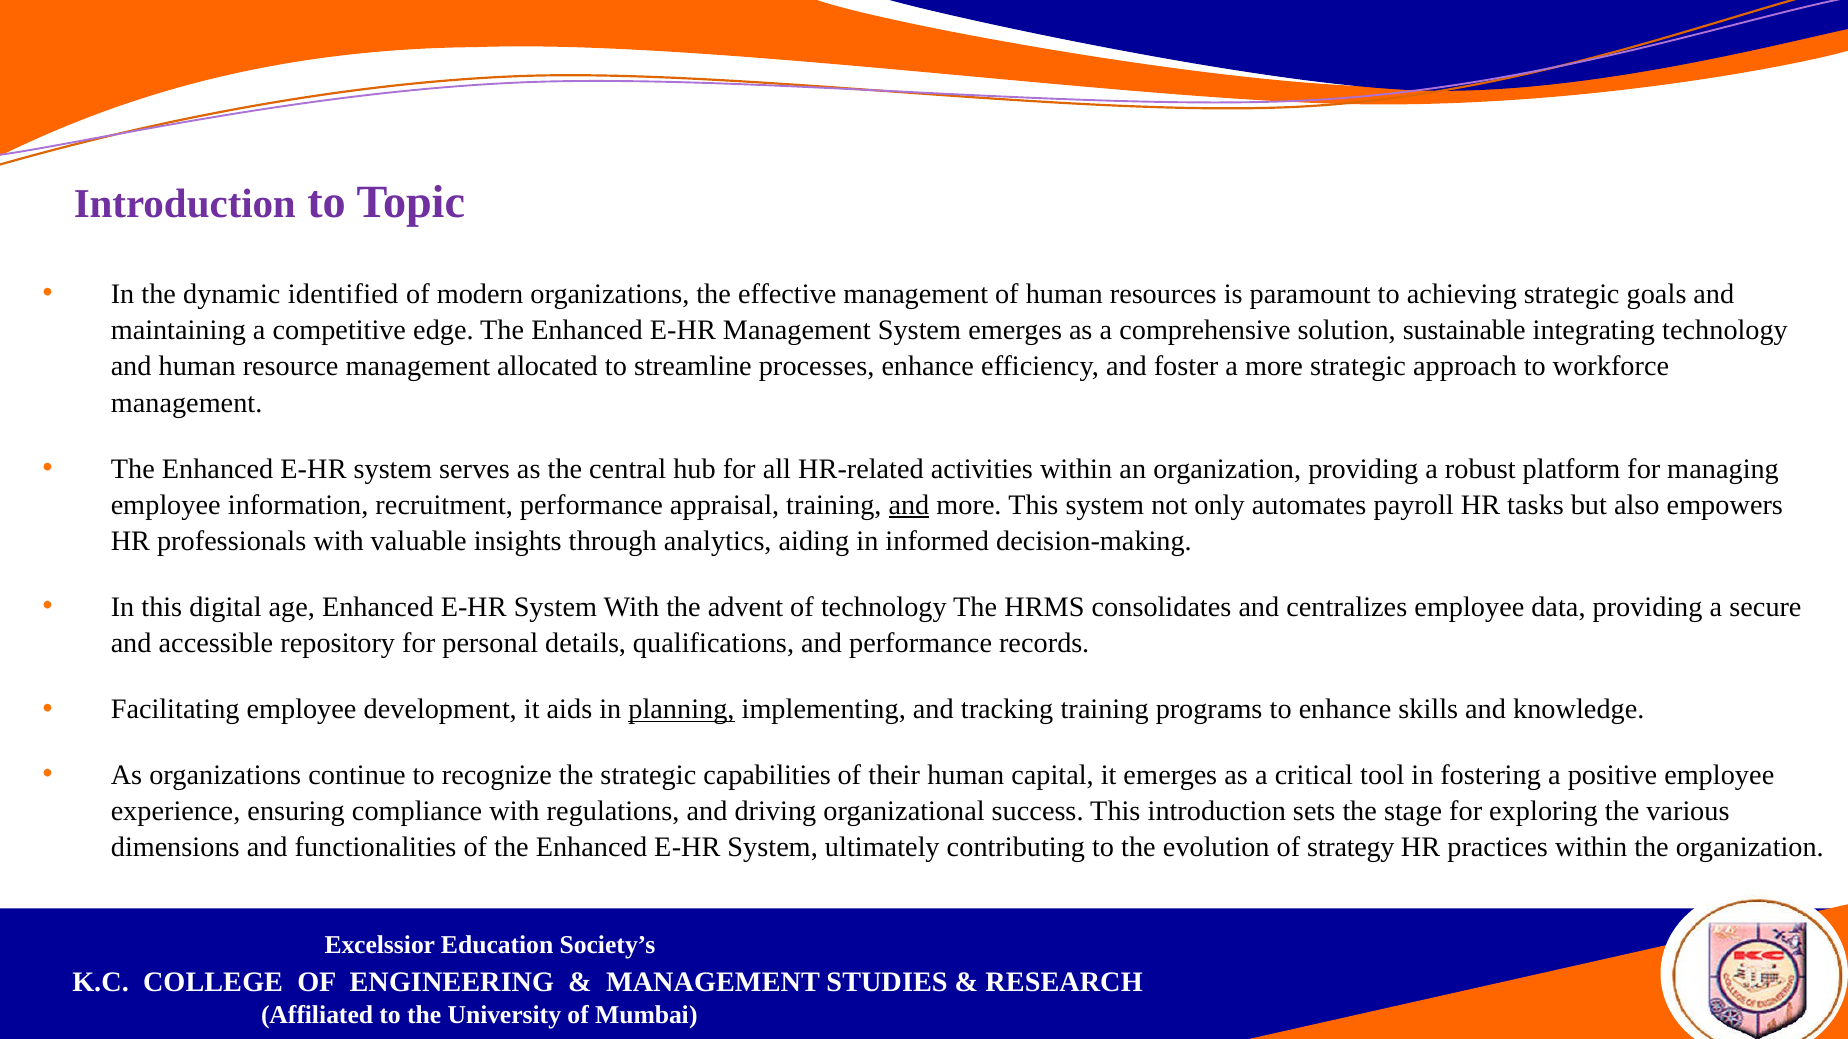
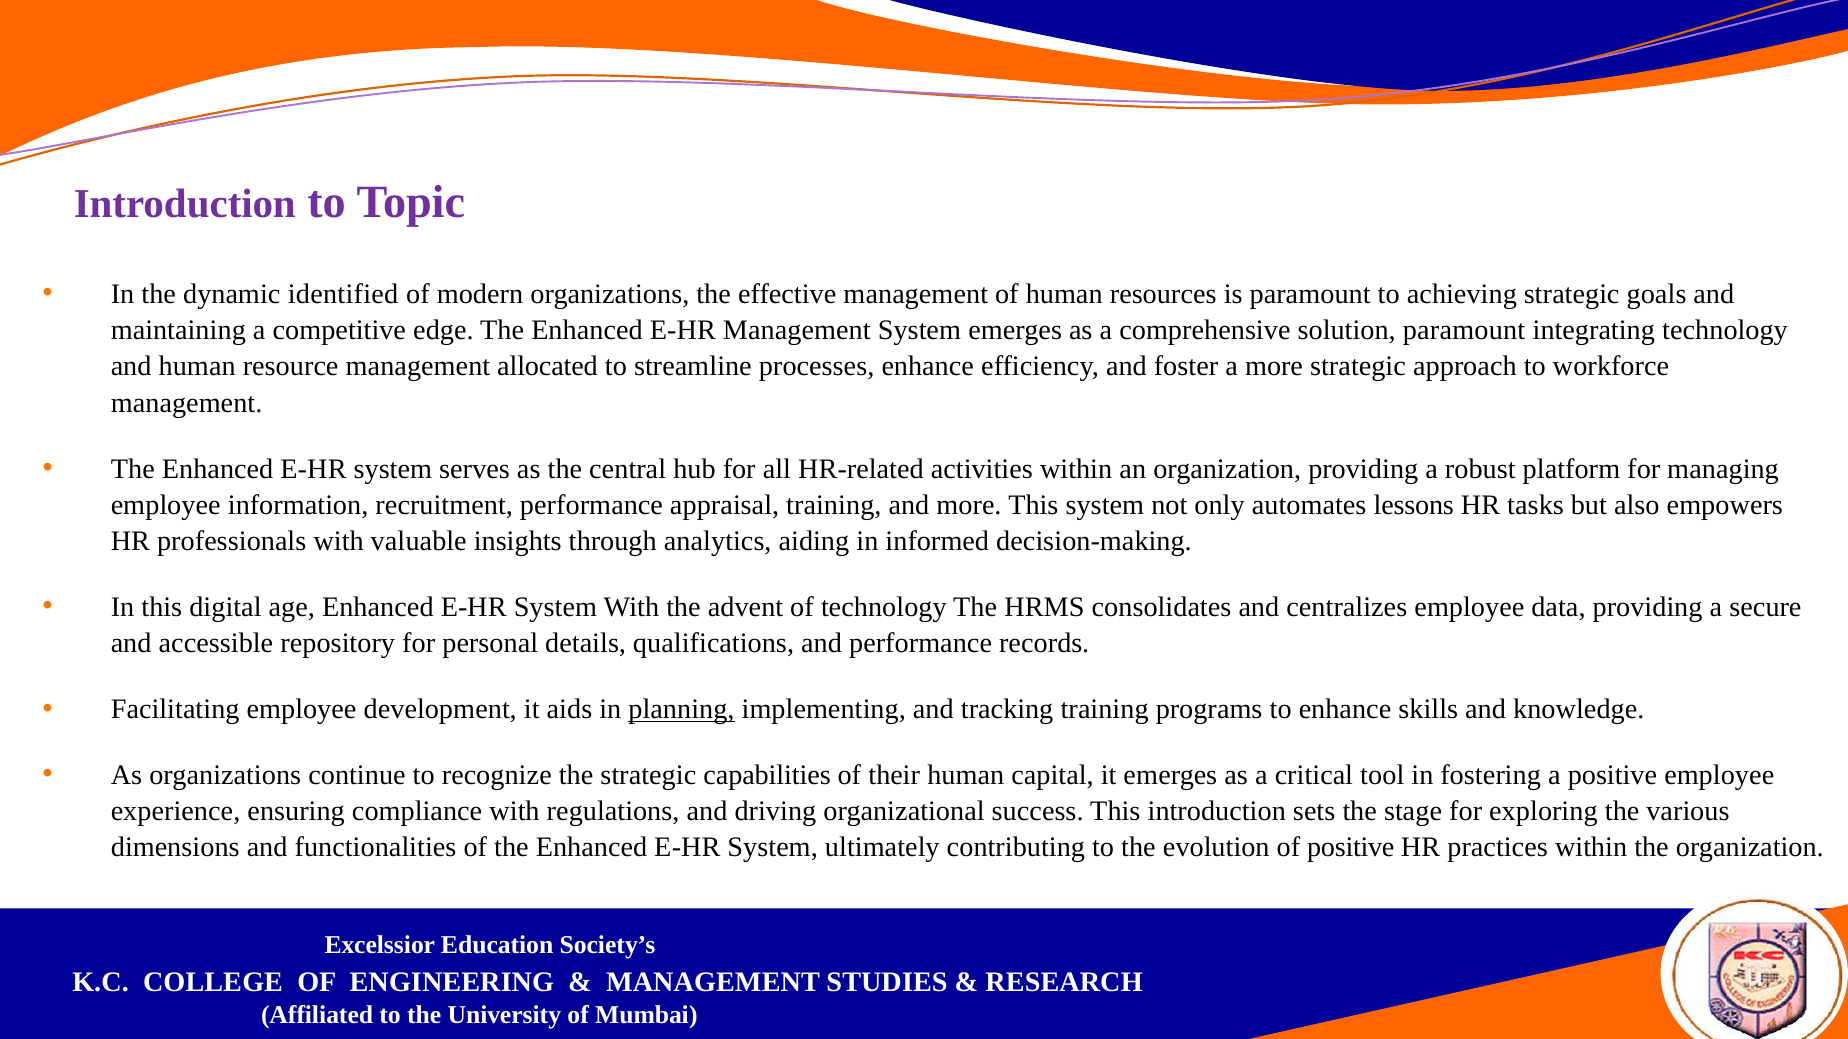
solution sustainable: sustainable -> paramount (1464, 331)
and underline: present -> none (909, 505)
payroll: payroll -> lessons (1414, 505)
of strategy: strategy -> positive (1351, 848)
